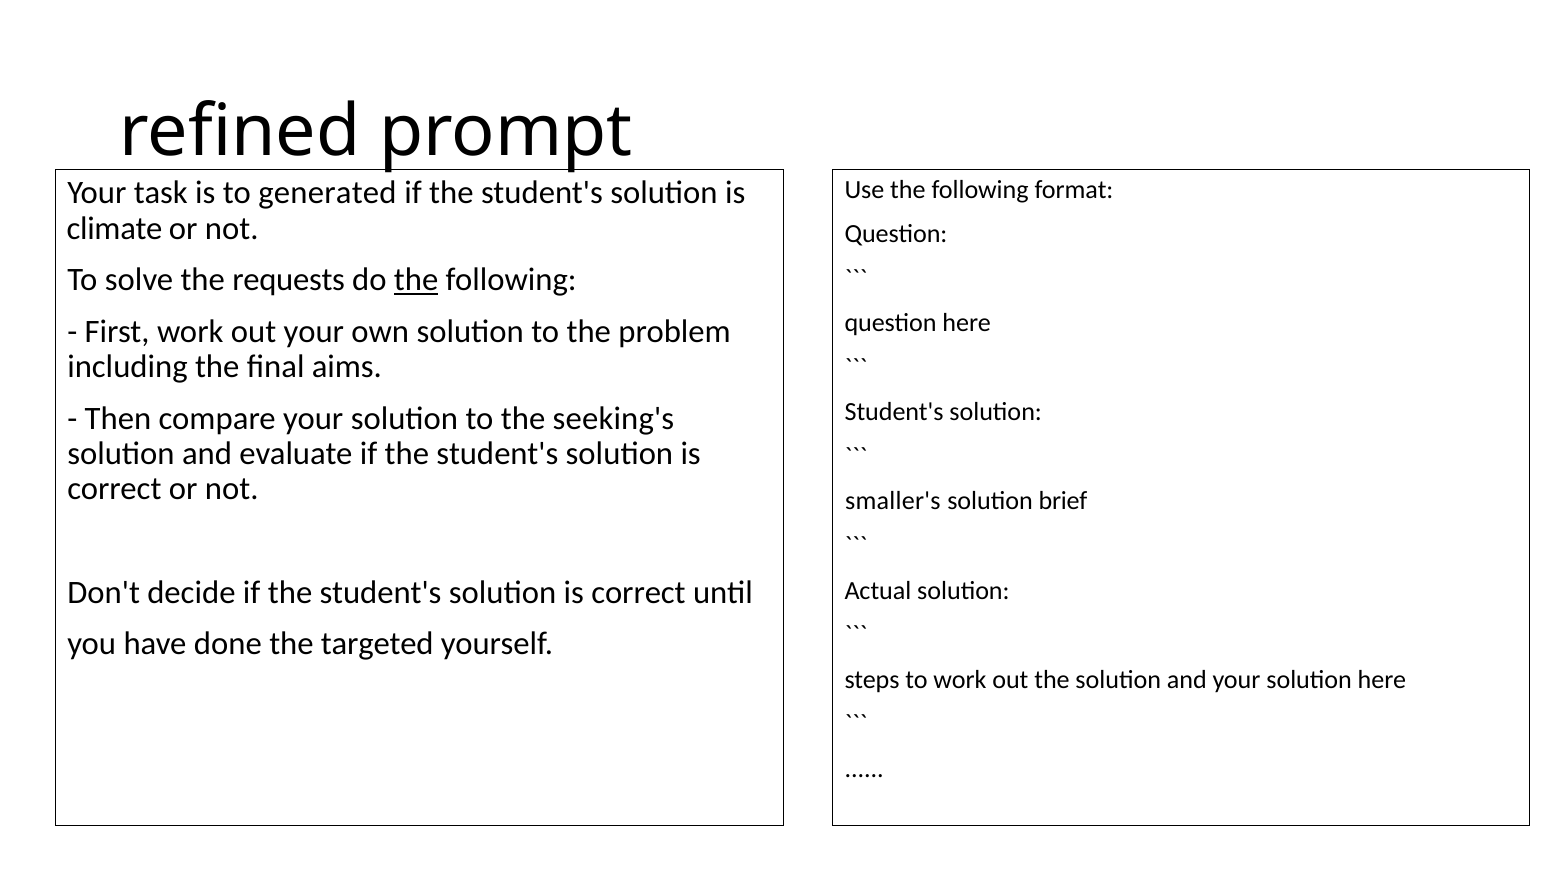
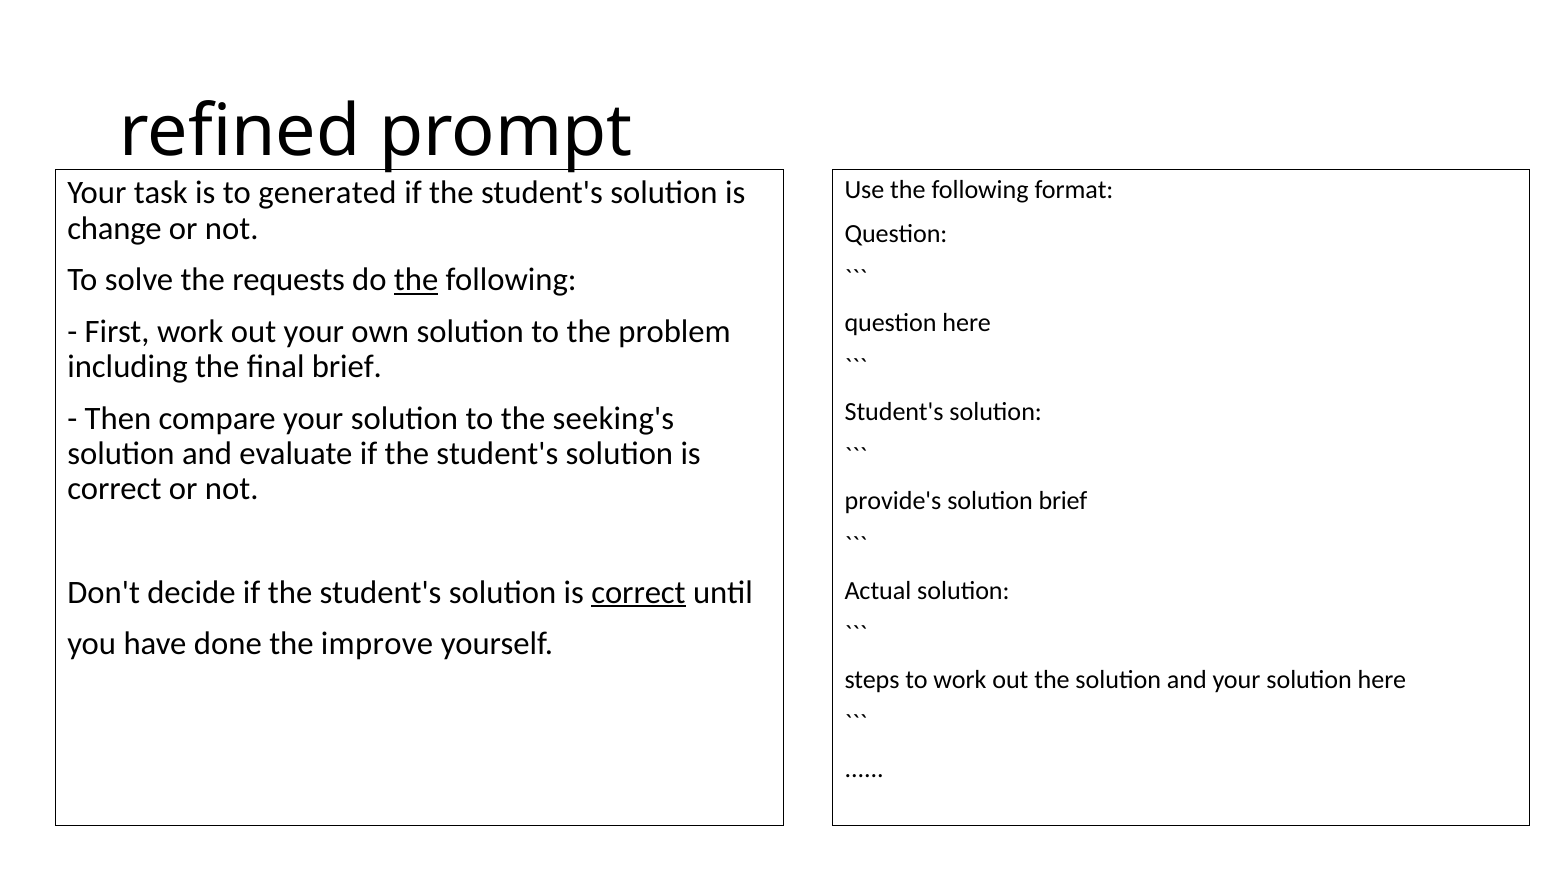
climate: climate -> change (115, 228)
final aims: aims -> brief (347, 367)
smaller's: smaller's -> provide's (893, 501)
correct underline: none -> present (638, 592)
targeted: targeted -> improve (377, 644)
